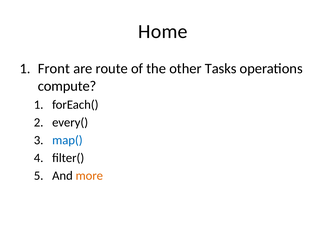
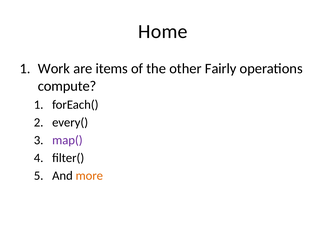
Front: Front -> Work (54, 68)
route: route -> items (112, 68)
Tasks: Tasks -> Fairly (221, 68)
map( colour: blue -> purple (67, 140)
